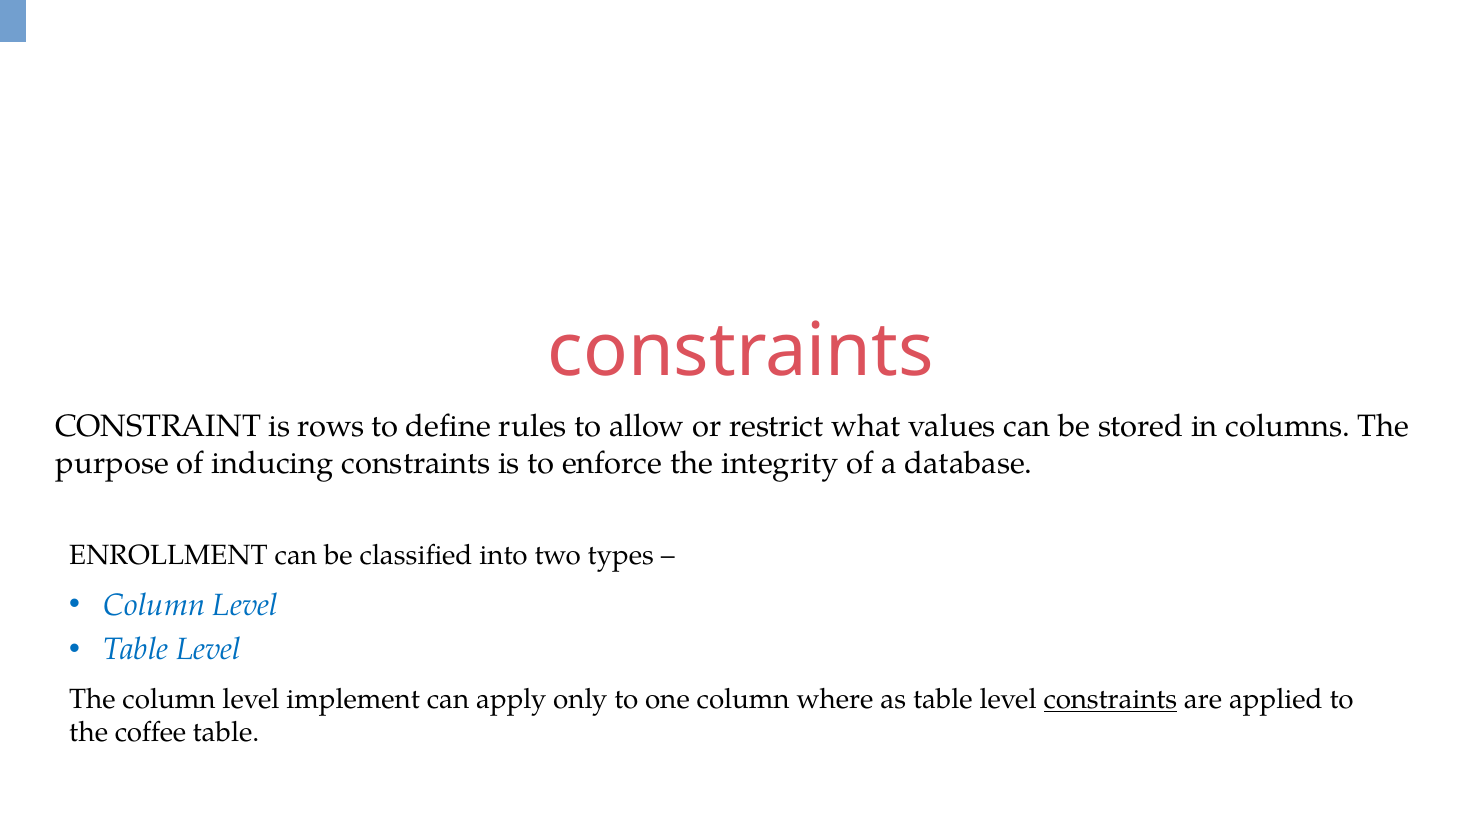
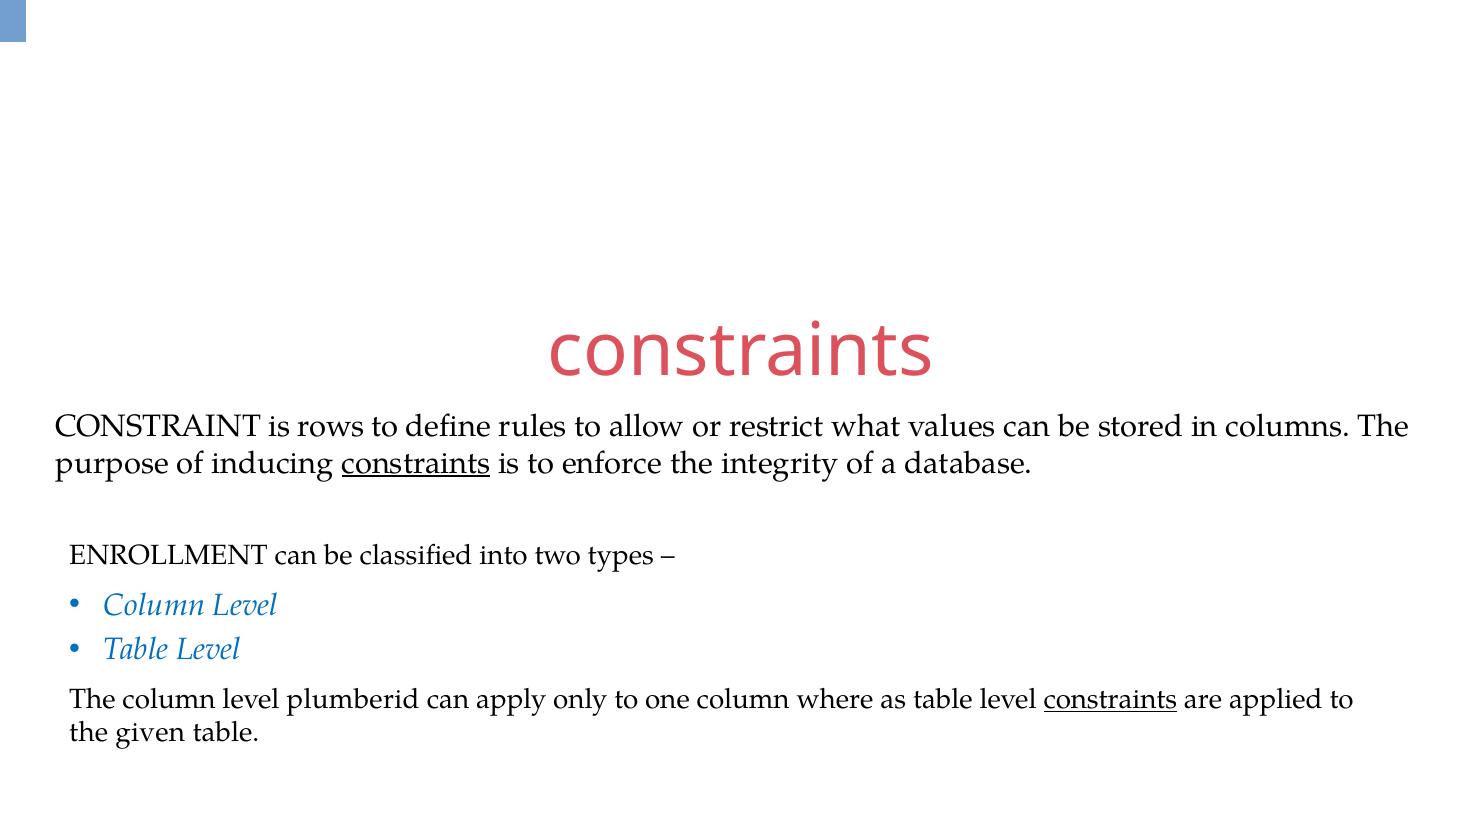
constraints underline: none -> present (416, 463)
implement: implement -> plumberid (353, 699)
coffee: coffee -> given (150, 732)
